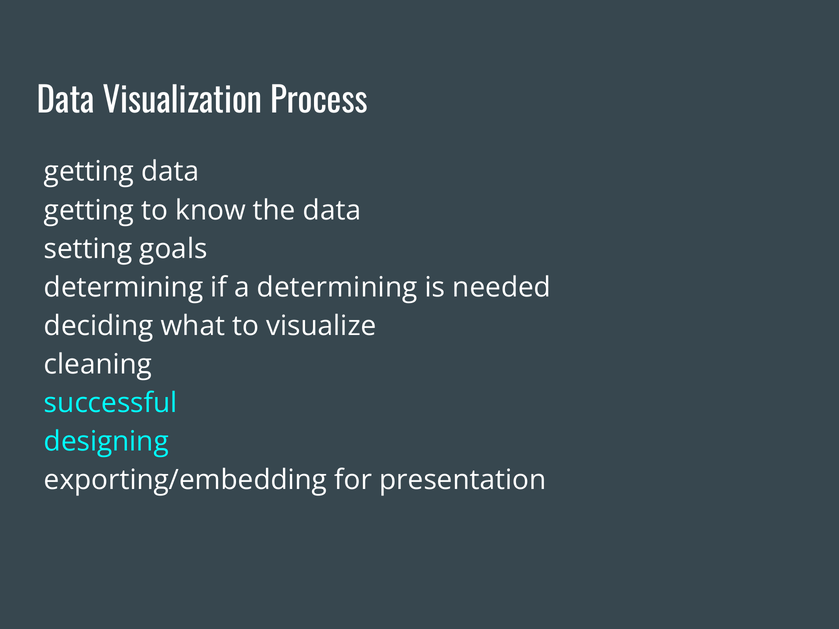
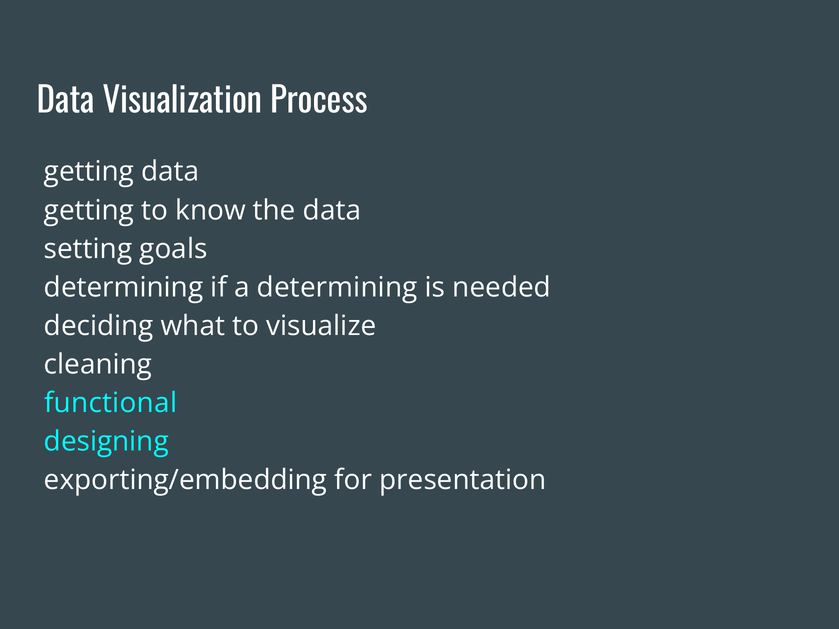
successful: successful -> functional (111, 403)
